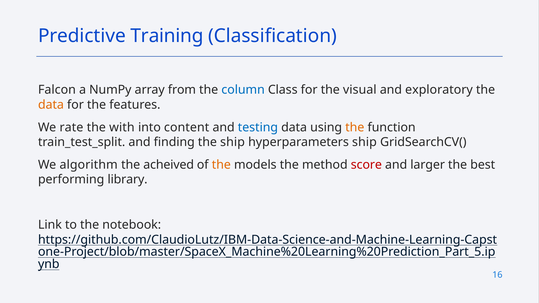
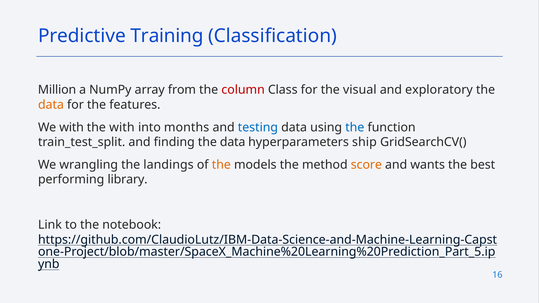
Falcon: Falcon -> Million (57, 90)
column colour: blue -> red (243, 90)
We rate: rate -> with (72, 127)
content: content -> months (187, 127)
the colour: orange -> blue (355, 127)
finding the ship: ship -> data (233, 142)
algorithm: algorithm -> wrangling (89, 165)
acheived: acheived -> landings (169, 165)
score colour: red -> orange (366, 165)
larger: larger -> wants (428, 165)
